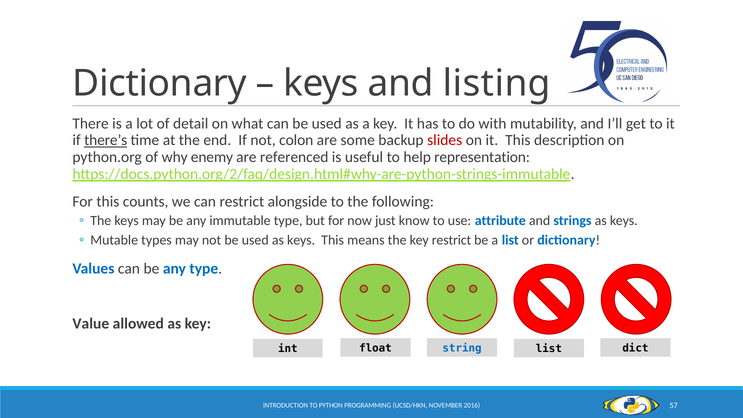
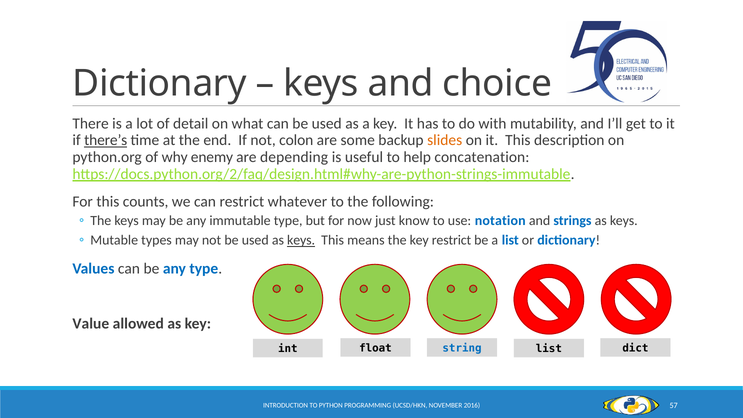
listing: listing -> choice (497, 83)
slides colour: red -> orange (445, 140)
referenced: referenced -> depending (294, 157)
representation: representation -> concatenation (482, 157)
alongside: alongside -> whatever (297, 202)
attribute: attribute -> notation (500, 221)
keys underline: none -> present (301, 240)
